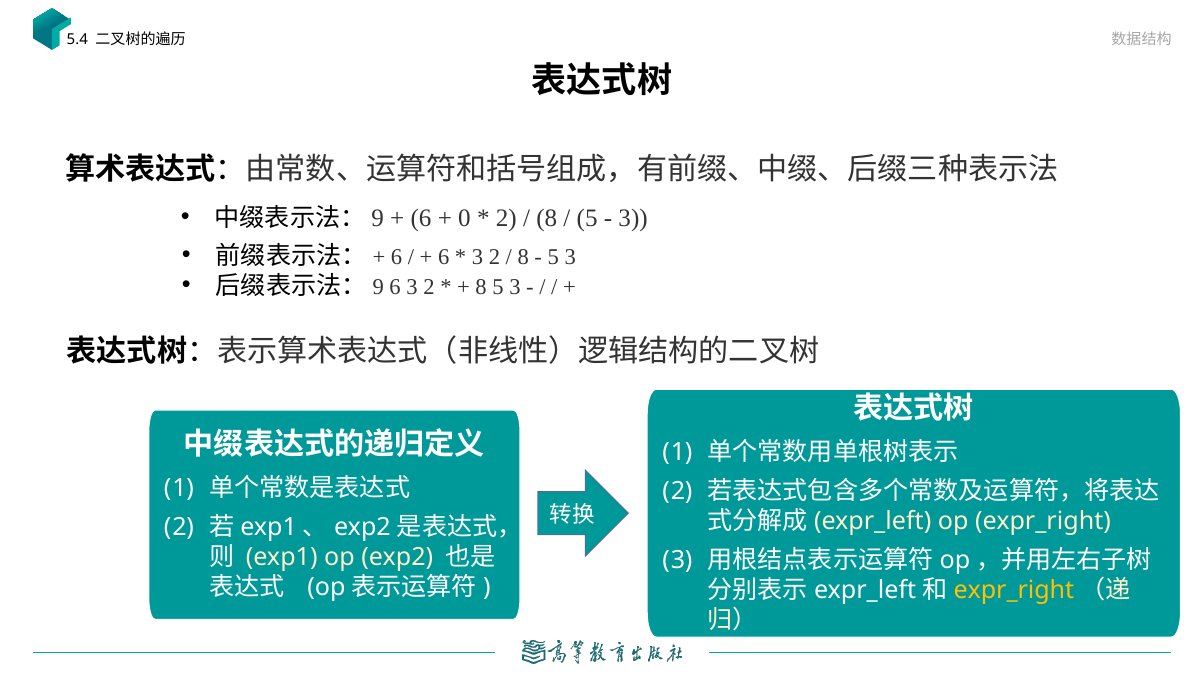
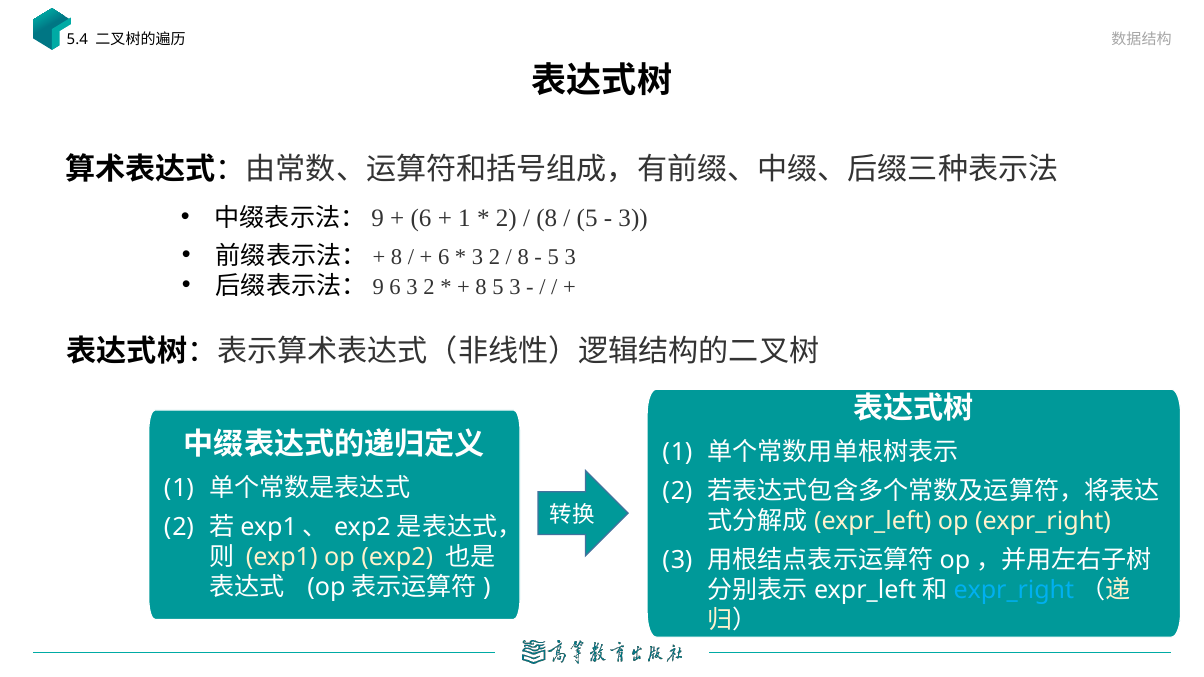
0: 0 -> 1 (464, 218)
6: 6 -> 8 (397, 257)
expr_right colour: yellow -> light blue (1014, 591)
